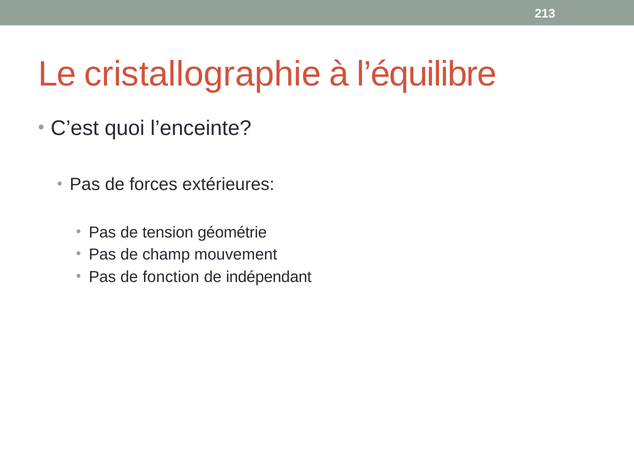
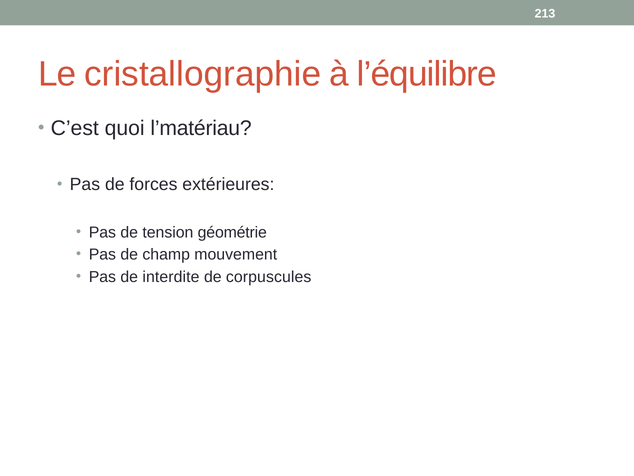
l’enceinte: l’enceinte -> l’matériau (201, 128)
fonction: fonction -> interdite (171, 277)
indépendant: indépendant -> corpuscules (269, 277)
